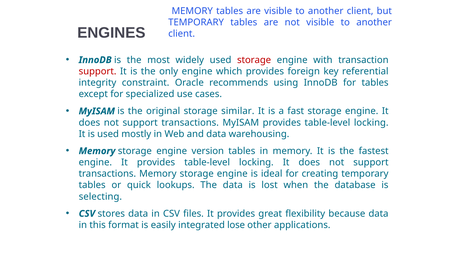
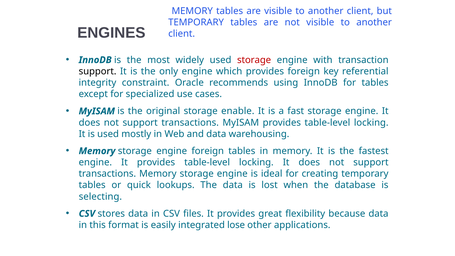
support colour: red -> black (98, 71)
similar: similar -> enable (238, 111)
engine version: version -> foreign (208, 151)
